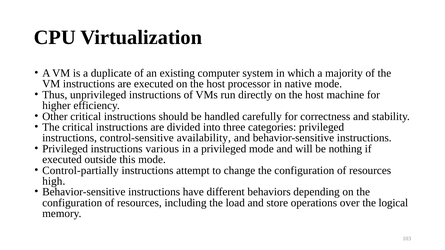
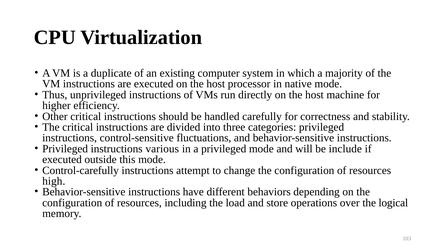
availability: availability -> fluctuations (204, 138)
nothing: nothing -> include (345, 149)
Control-partially: Control-partially -> Control-carefully (81, 171)
